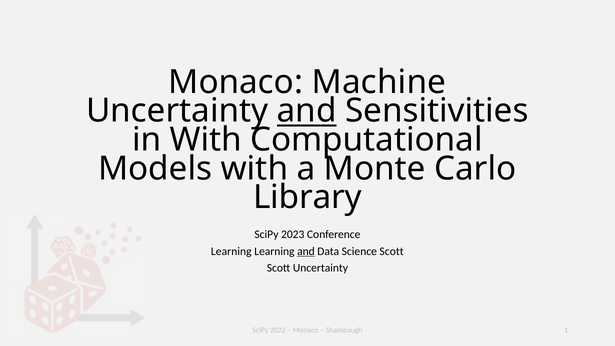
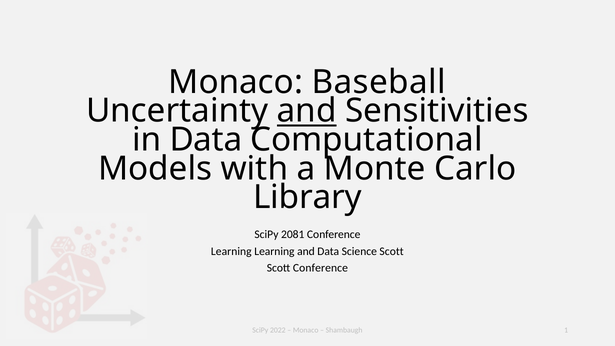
Machine: Machine -> Baseball (379, 82)
in With: With -> Data (206, 140)
2023: 2023 -> 2081 (293, 234)
and underline: present -> none (306, 251)
Scott Uncertainty: Uncertainty -> Conference (320, 268)
